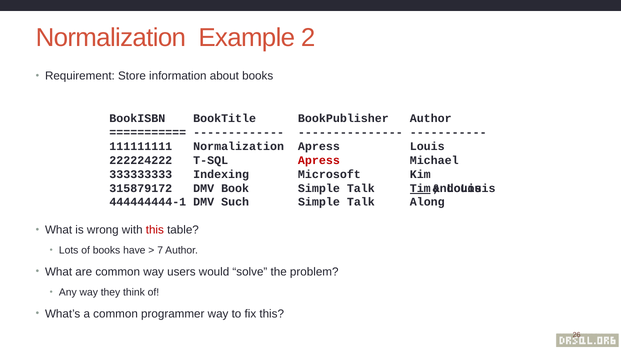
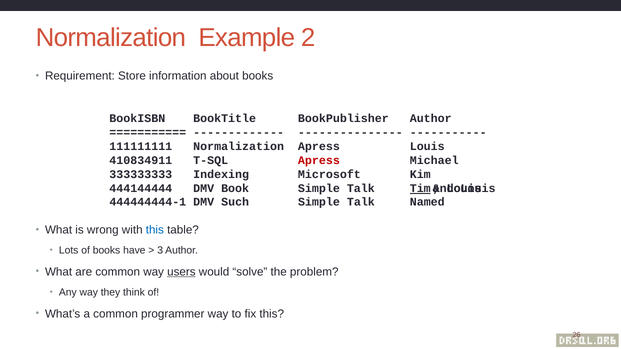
222224222: 222224222 -> 410834911 (141, 161)
315879172: 315879172 -> 444144444 (141, 189)
Along: Along -> Named (427, 202)
this colour: red -> blue (155, 230)
7: 7 -> 3 (160, 251)
users underline: none -> present (181, 272)
